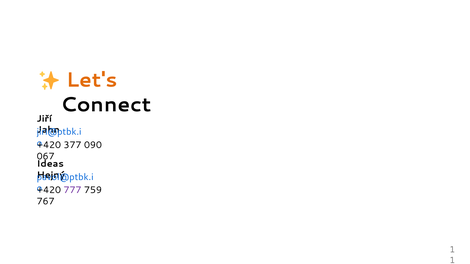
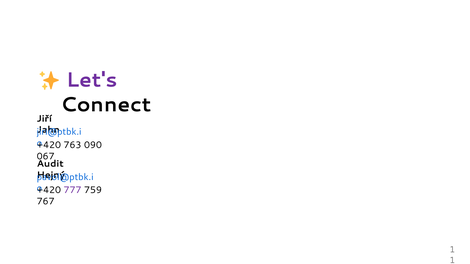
Let's colour: orange -> purple (92, 80)
377: 377 -> 763 (72, 145)
Ideas: Ideas -> Audit (50, 164)
